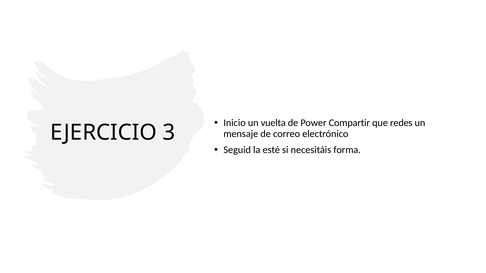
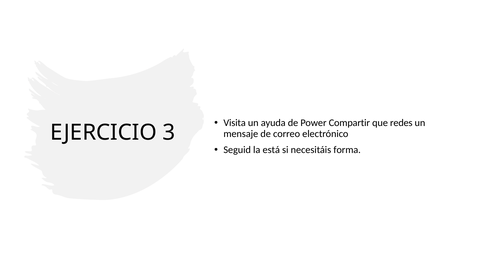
Inicio: Inicio -> Visita (235, 123)
vuelta: vuelta -> ayuda (273, 123)
esté: esté -> está (271, 150)
